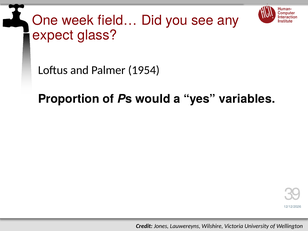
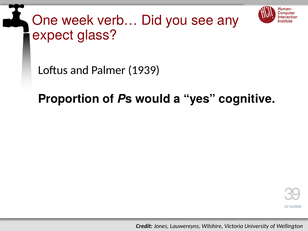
field…: field… -> verb… (117, 20)
1954: 1954 -> 1939 (144, 70)
variables: variables -> cognitive (247, 99)
